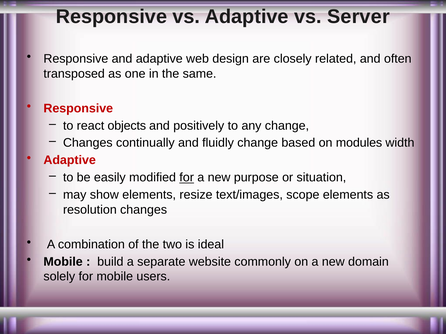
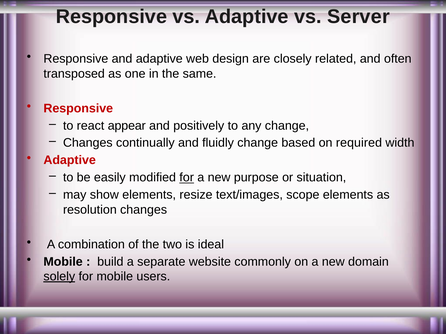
objects: objects -> appear (127, 126)
modules: modules -> required (359, 143)
solely underline: none -> present (59, 277)
